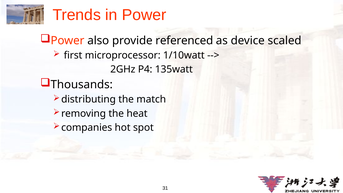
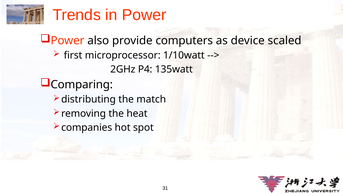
referenced: referenced -> computers (184, 41)
Thousands: Thousands -> Comparing (82, 85)
